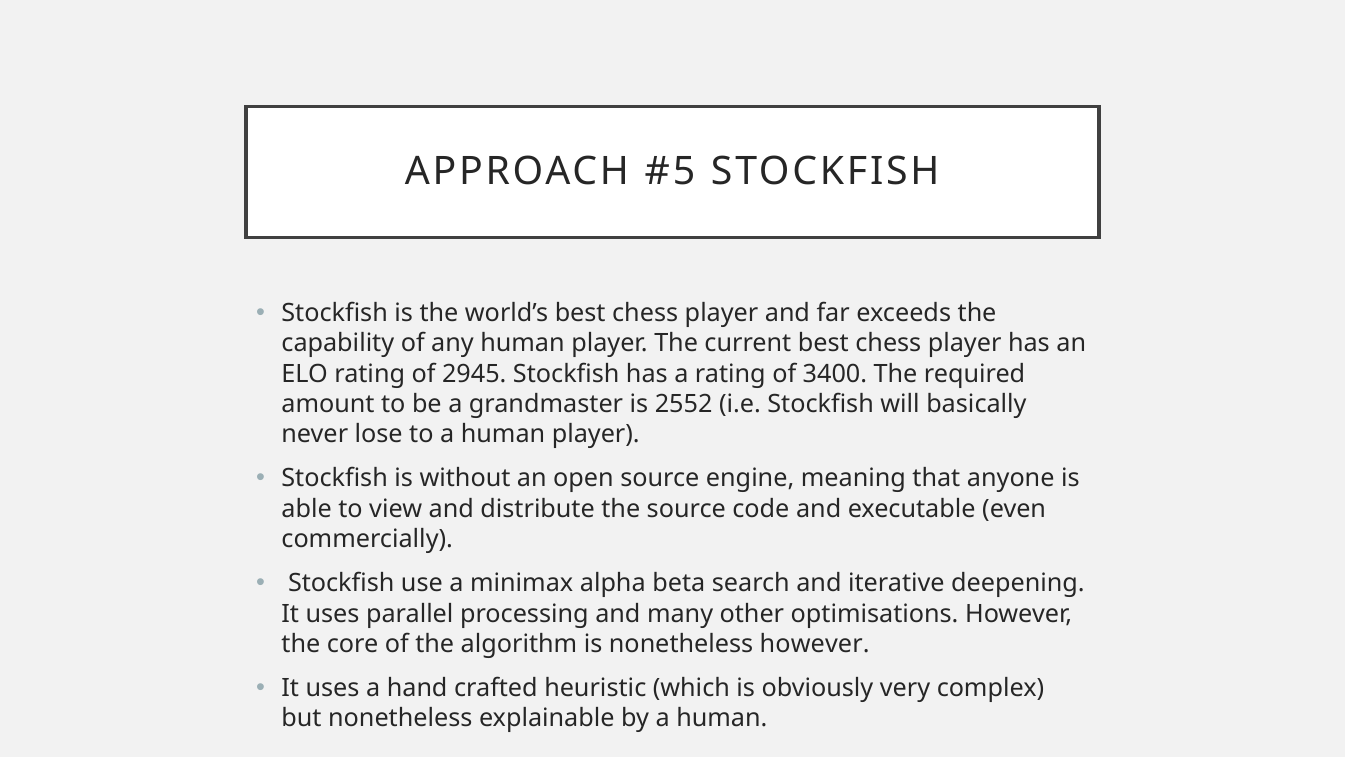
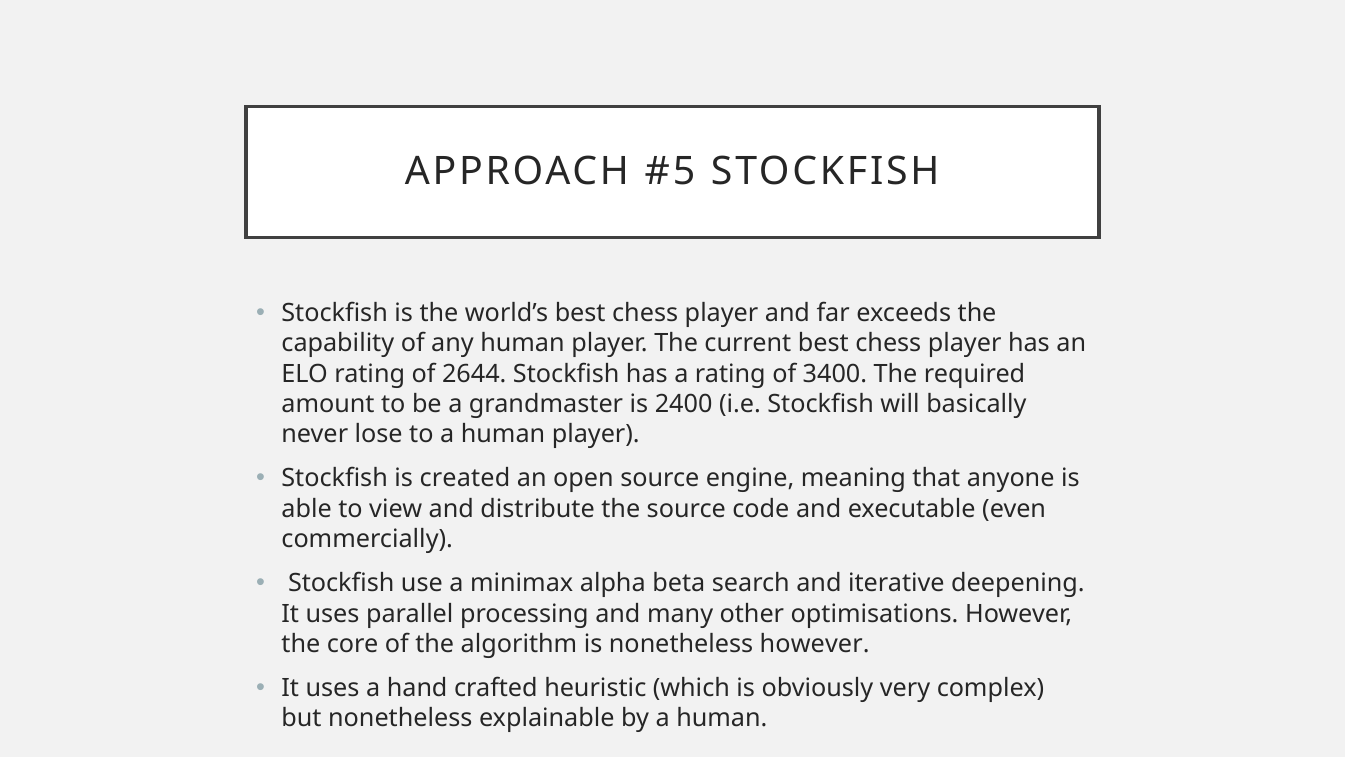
2945: 2945 -> 2644 (474, 373)
2552: 2552 -> 2400 (684, 404)
without: without -> created (465, 478)
